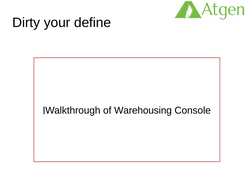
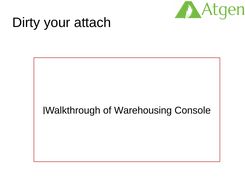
define: define -> attach (93, 23)
